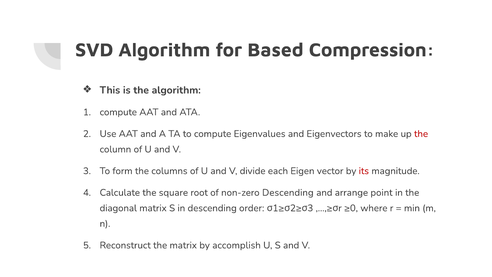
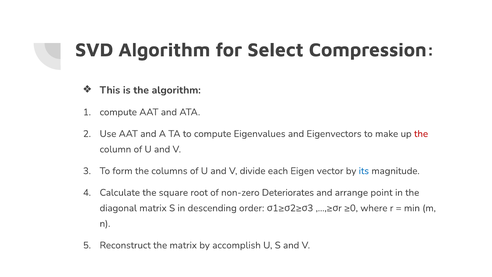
Based: Based -> Select (275, 50)
its colour: red -> blue (364, 171)
non-zero Descending: Descending -> Deteriorates (288, 192)
